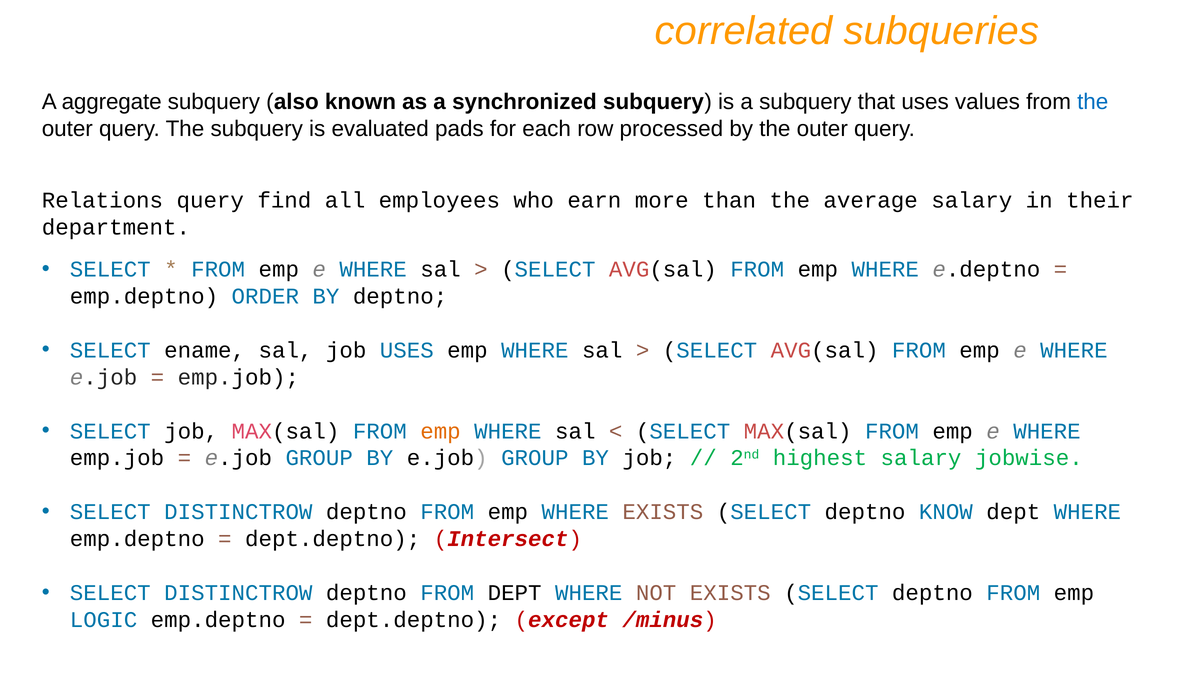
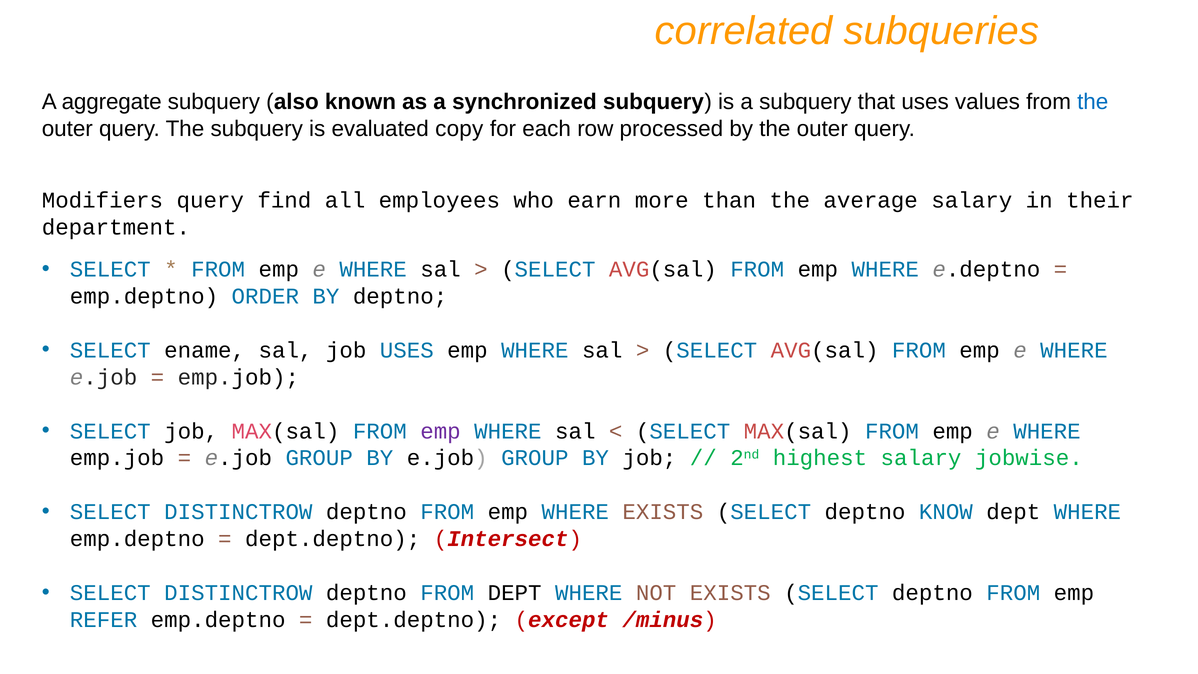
pads: pads -> copy (459, 129)
Relations: Relations -> Modifiers (102, 200)
emp colour: orange -> purple (440, 431)
LOGIC: LOGIC -> REFER (104, 620)
